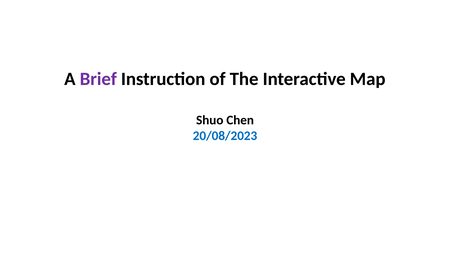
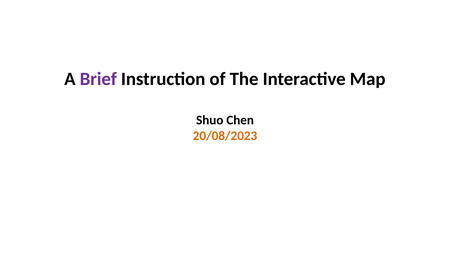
20/08/2023 colour: blue -> orange (225, 136)
